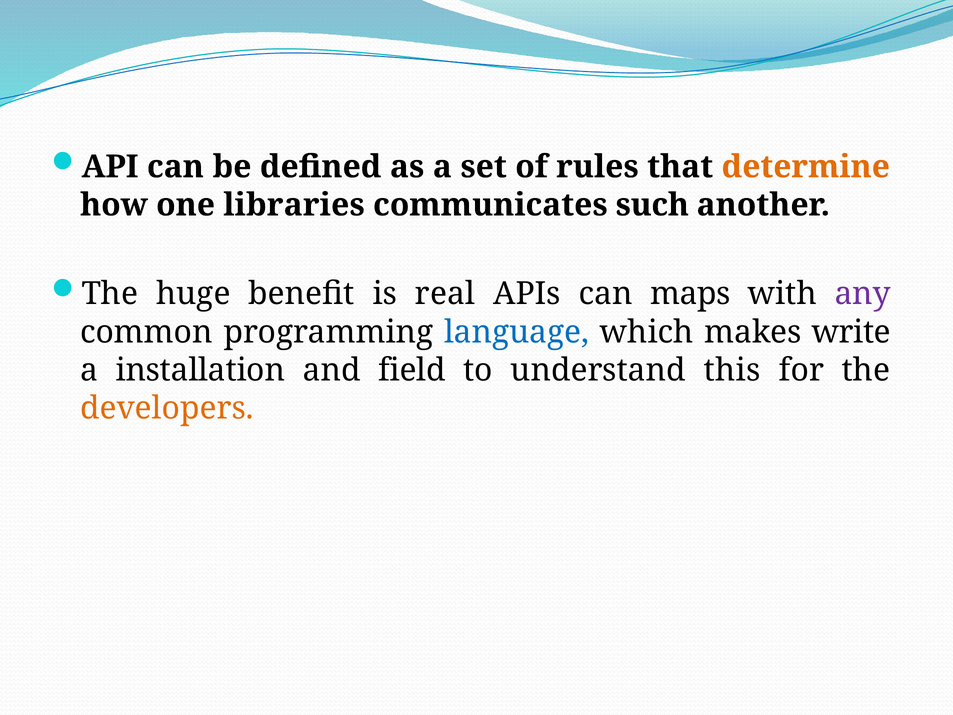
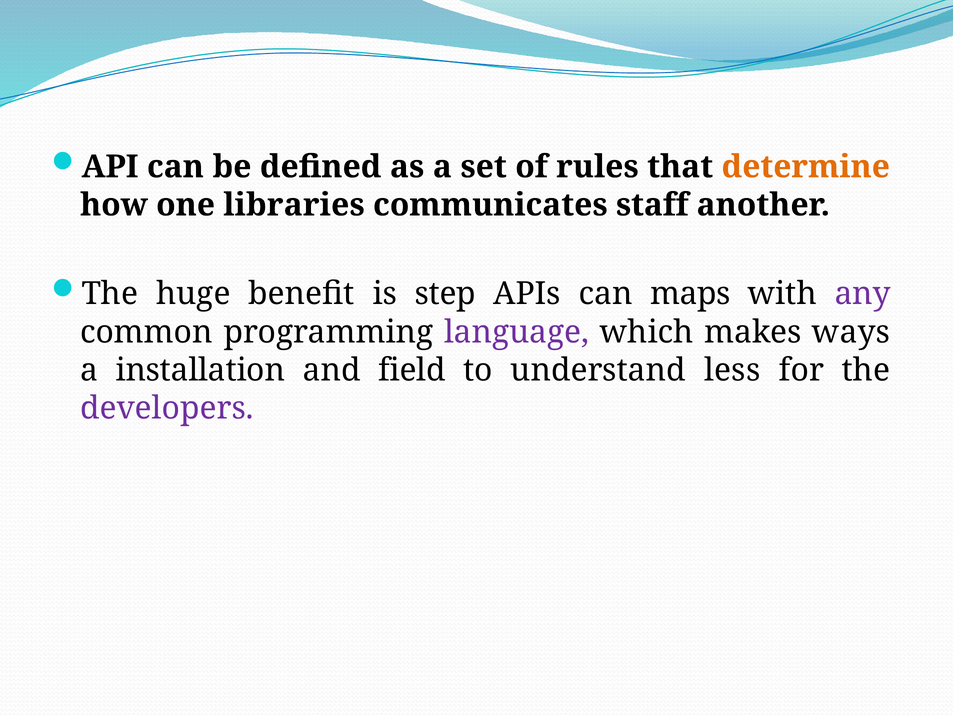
such: such -> staff (652, 205)
real: real -> step (445, 294)
language colour: blue -> purple (517, 332)
write: write -> ways (851, 332)
this: this -> less (732, 370)
developers colour: orange -> purple (167, 408)
